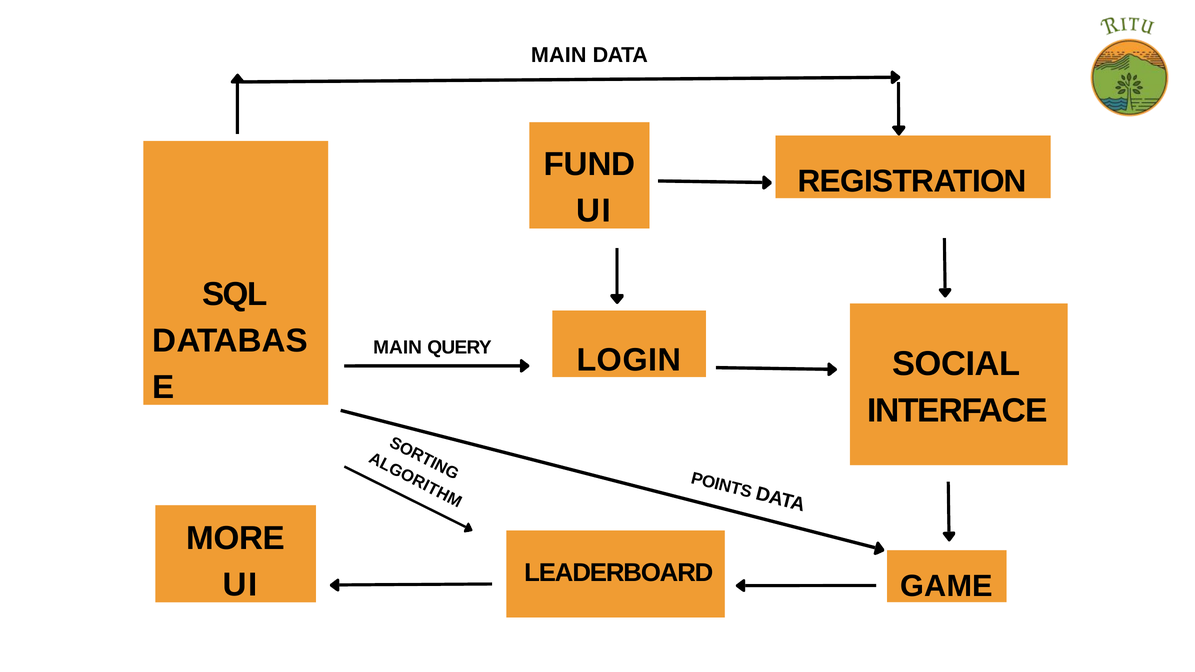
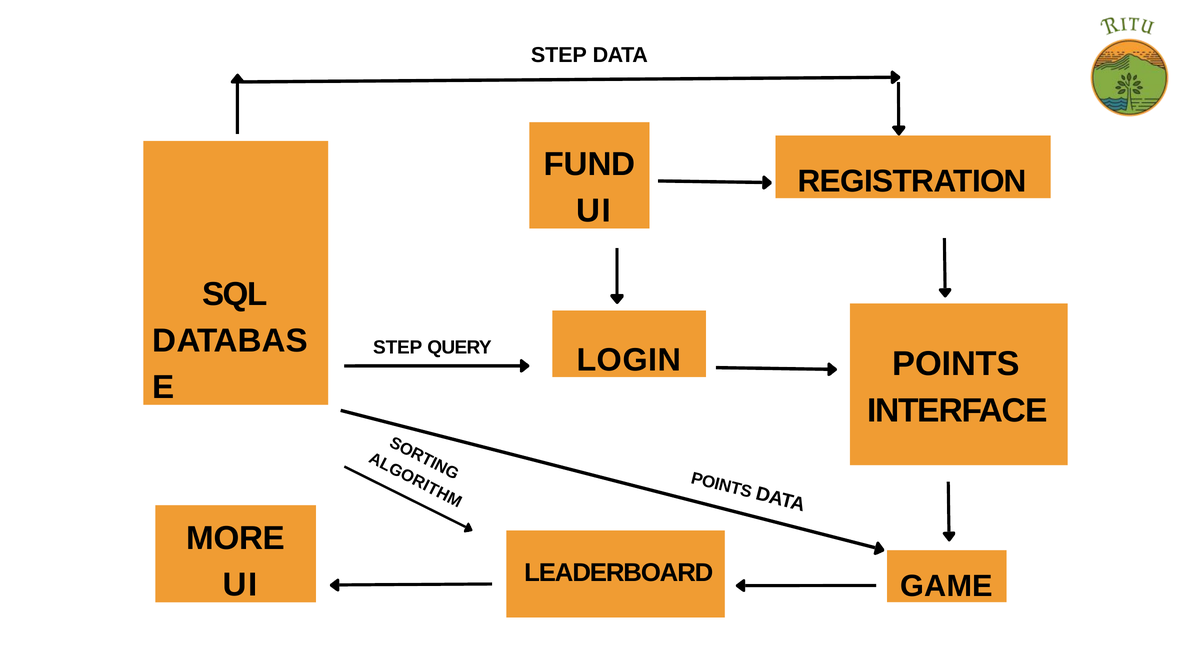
MAIN: MAIN -> STEP (559, 55)
MAIN: MAIN -> STEP (398, 348)
SOCIAL: SOCIAL -> POINTS (956, 364)
